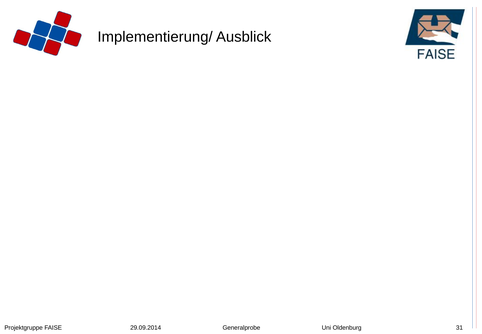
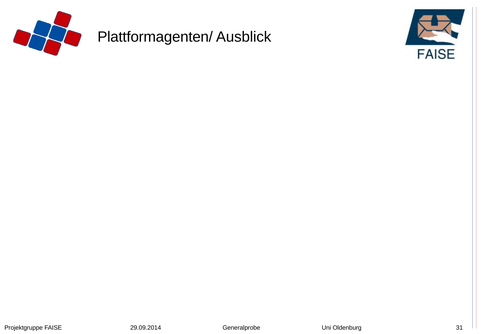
Implementierung/: Implementierung/ -> Plattformagenten/ (155, 37)
